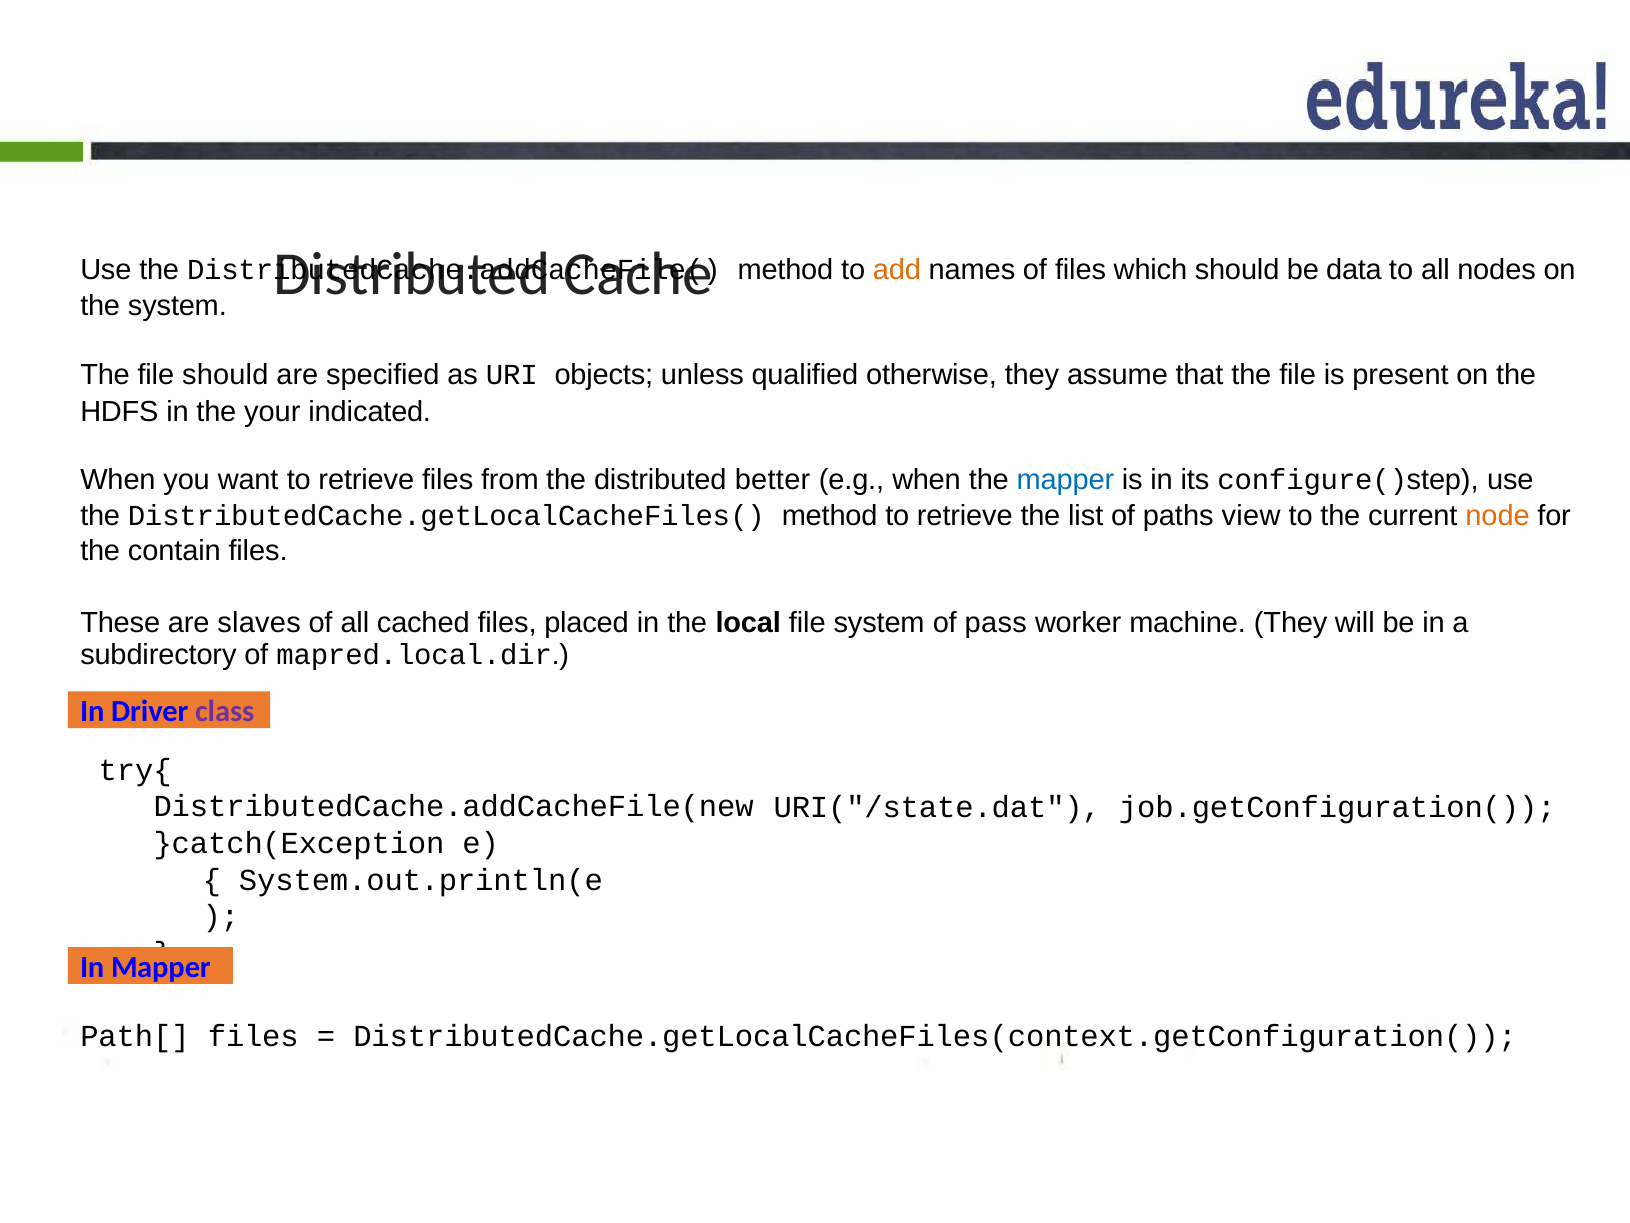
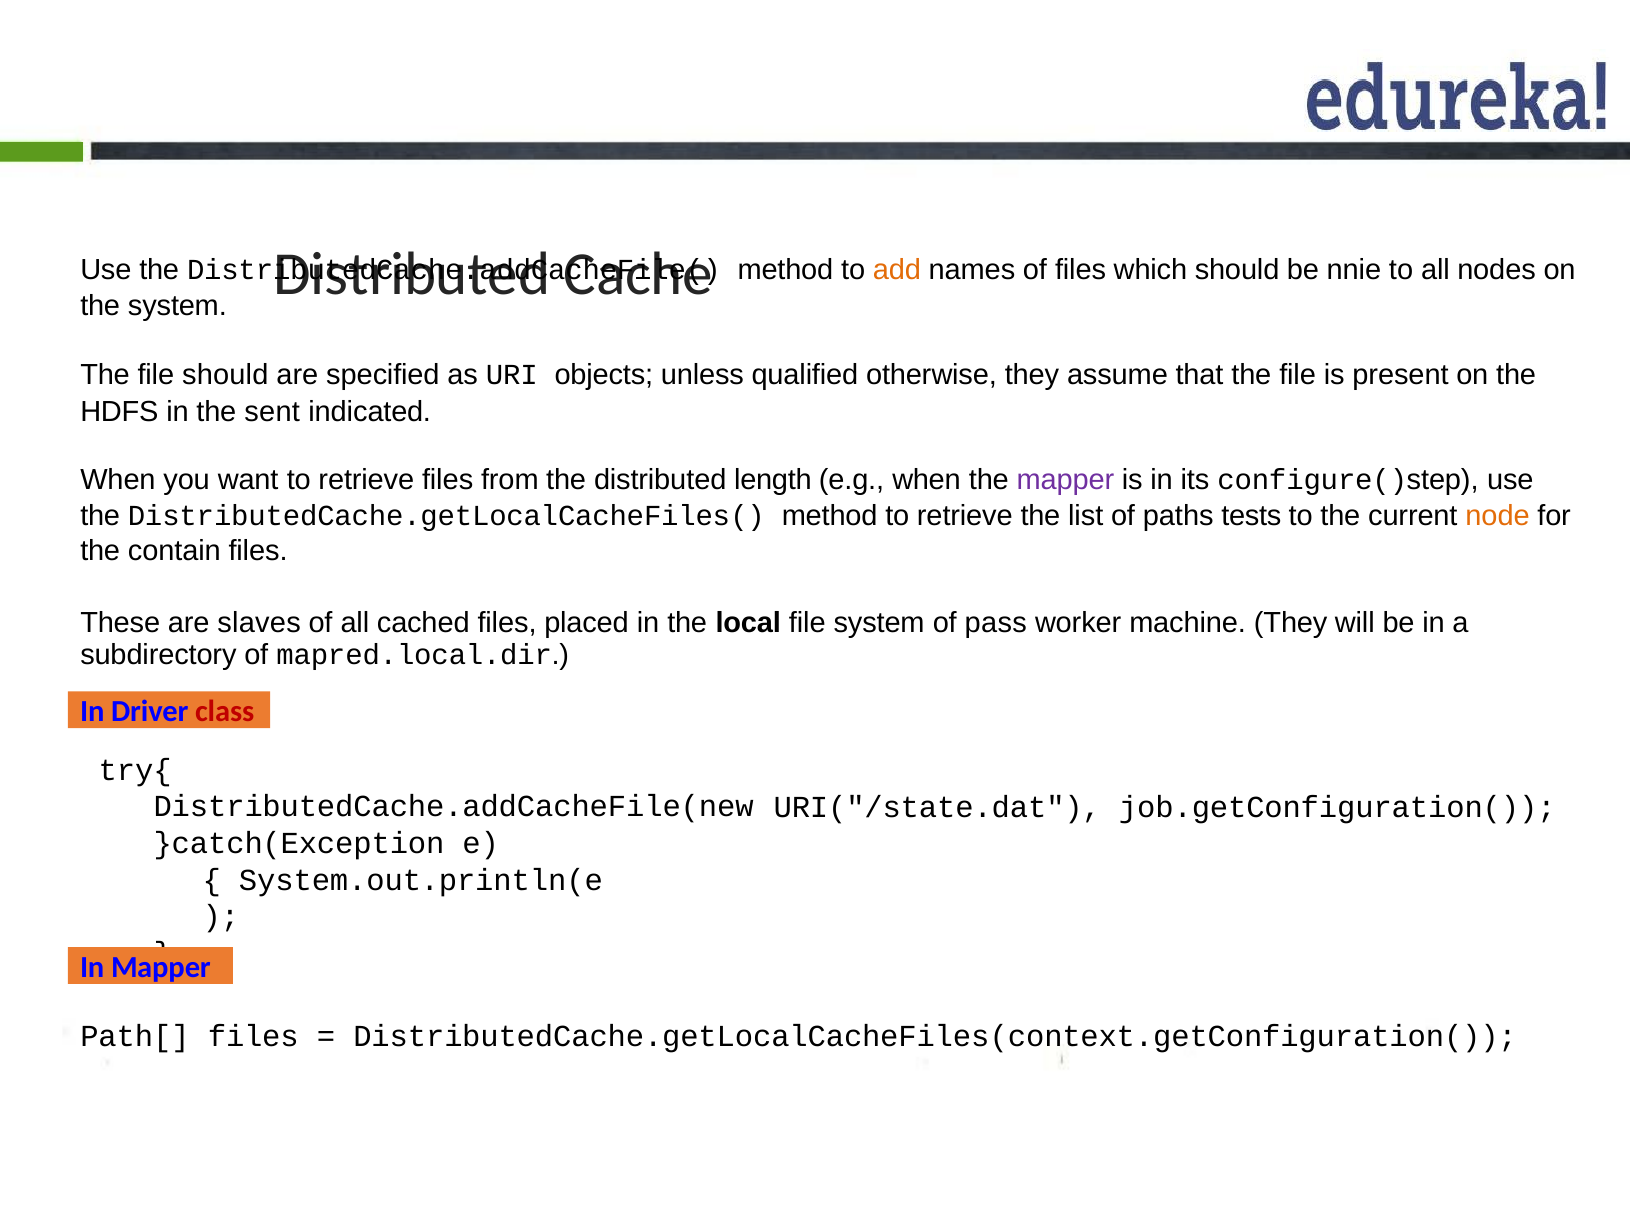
data: data -> nnie (1354, 270)
your: your -> sent (272, 412)
better: better -> length (773, 480)
mapper colour: blue -> purple (1065, 480)
view: view -> tests (1251, 515)
class colour: purple -> red (225, 712)
